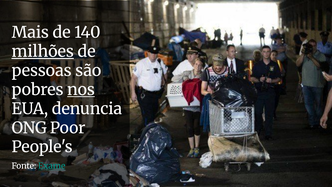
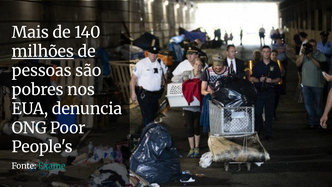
nos underline: present -> none (81, 90)
